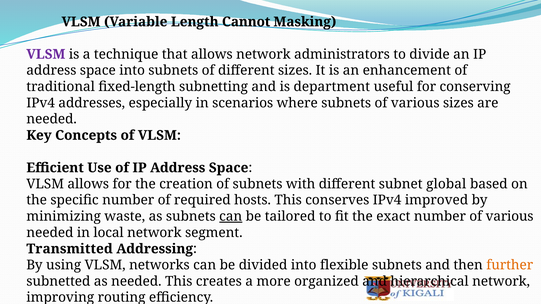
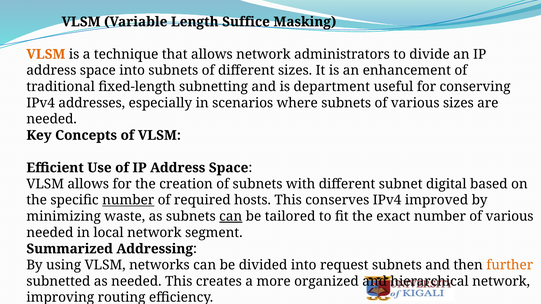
Cannot: Cannot -> Suffice (246, 22)
VLSM colour: purple -> orange (46, 54)
global: global -> digital (446, 184)
number underline: none -> present (128, 200)
Transmitted: Transmitted -> Summarized (70, 249)
flexible: flexible -> request (344, 265)
